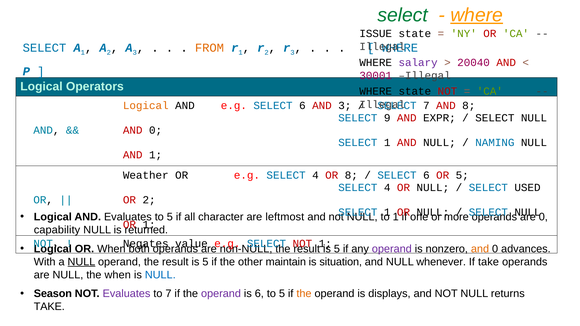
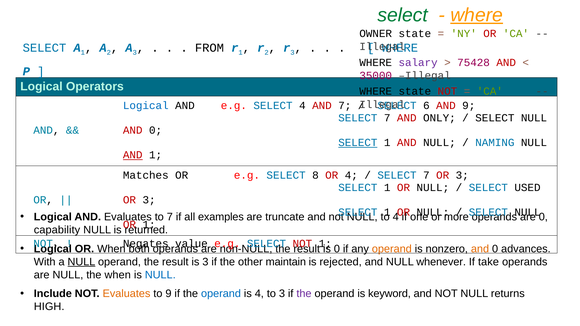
ISSUE: ISSUE -> OWNER (376, 33)
FROM colour: orange -> black (209, 48)
20040: 20040 -> 75428 (474, 62)
30001: 30001 -> 35000 (376, 76)
Logical colour: orange -> blue (146, 106)
e.g SELECT 6: 6 -> 4 (302, 106)
AND 3: 3 -> 7 (345, 106)
7: 7 -> 6 (426, 106)
AND 8: 8 -> 9 (469, 106)
9: 9 -> 7 (387, 118)
EXPR: EXPR -> ONLY (439, 118)
SELECT underline: none -> present (358, 143)
AND underline: none -> present (133, 155)
Weather: Weather -> Matches (146, 175)
e.g SELECT 4: 4 -> 8 (315, 175)
OR 8: 8 -> 4 (351, 175)
6: 6 -> 7 (426, 175)
5: 5 -> 3 (462, 175)
4: 4 -> 1 (387, 188)
2: 2 -> 3 (149, 200)
Evaluates to 5: 5 -> 7 (170, 217)
character: character -> examples (221, 217)
leftmost: leftmost -> truncate (285, 217)
1: 1 -> 4 (396, 217)
5: 5 -> 0 (337, 249)
operand colour: purple -> orange (392, 249)
5: 5 -> 3 (205, 262)
situation: situation -> rejected (341, 262)
Season: Season -> Include (53, 294)
Evaluates colour: purple -> orange (127, 294)
to 7: 7 -> 9 (168, 294)
operand colour: purple -> blue (221, 294)
is 6: 6 -> 4 (259, 294)
5: 5 -> 3 (282, 294)
the colour: orange -> purple (304, 294)
displays: displays -> keyword (389, 294)
TAKE: TAKE -> HIGH (49, 307)
